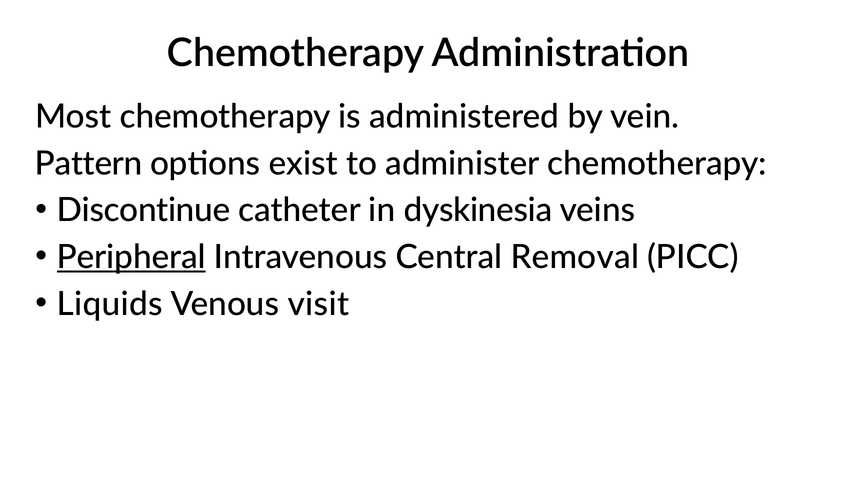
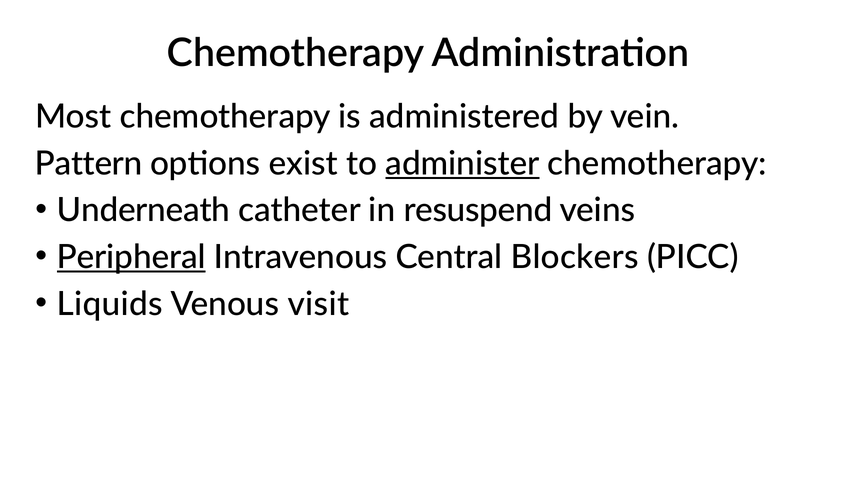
administer underline: none -> present (462, 164)
Discontinue: Discontinue -> Underneath (143, 211)
dyskinesia: dyskinesia -> resuspend (478, 211)
Removal: Removal -> Blockers (575, 257)
